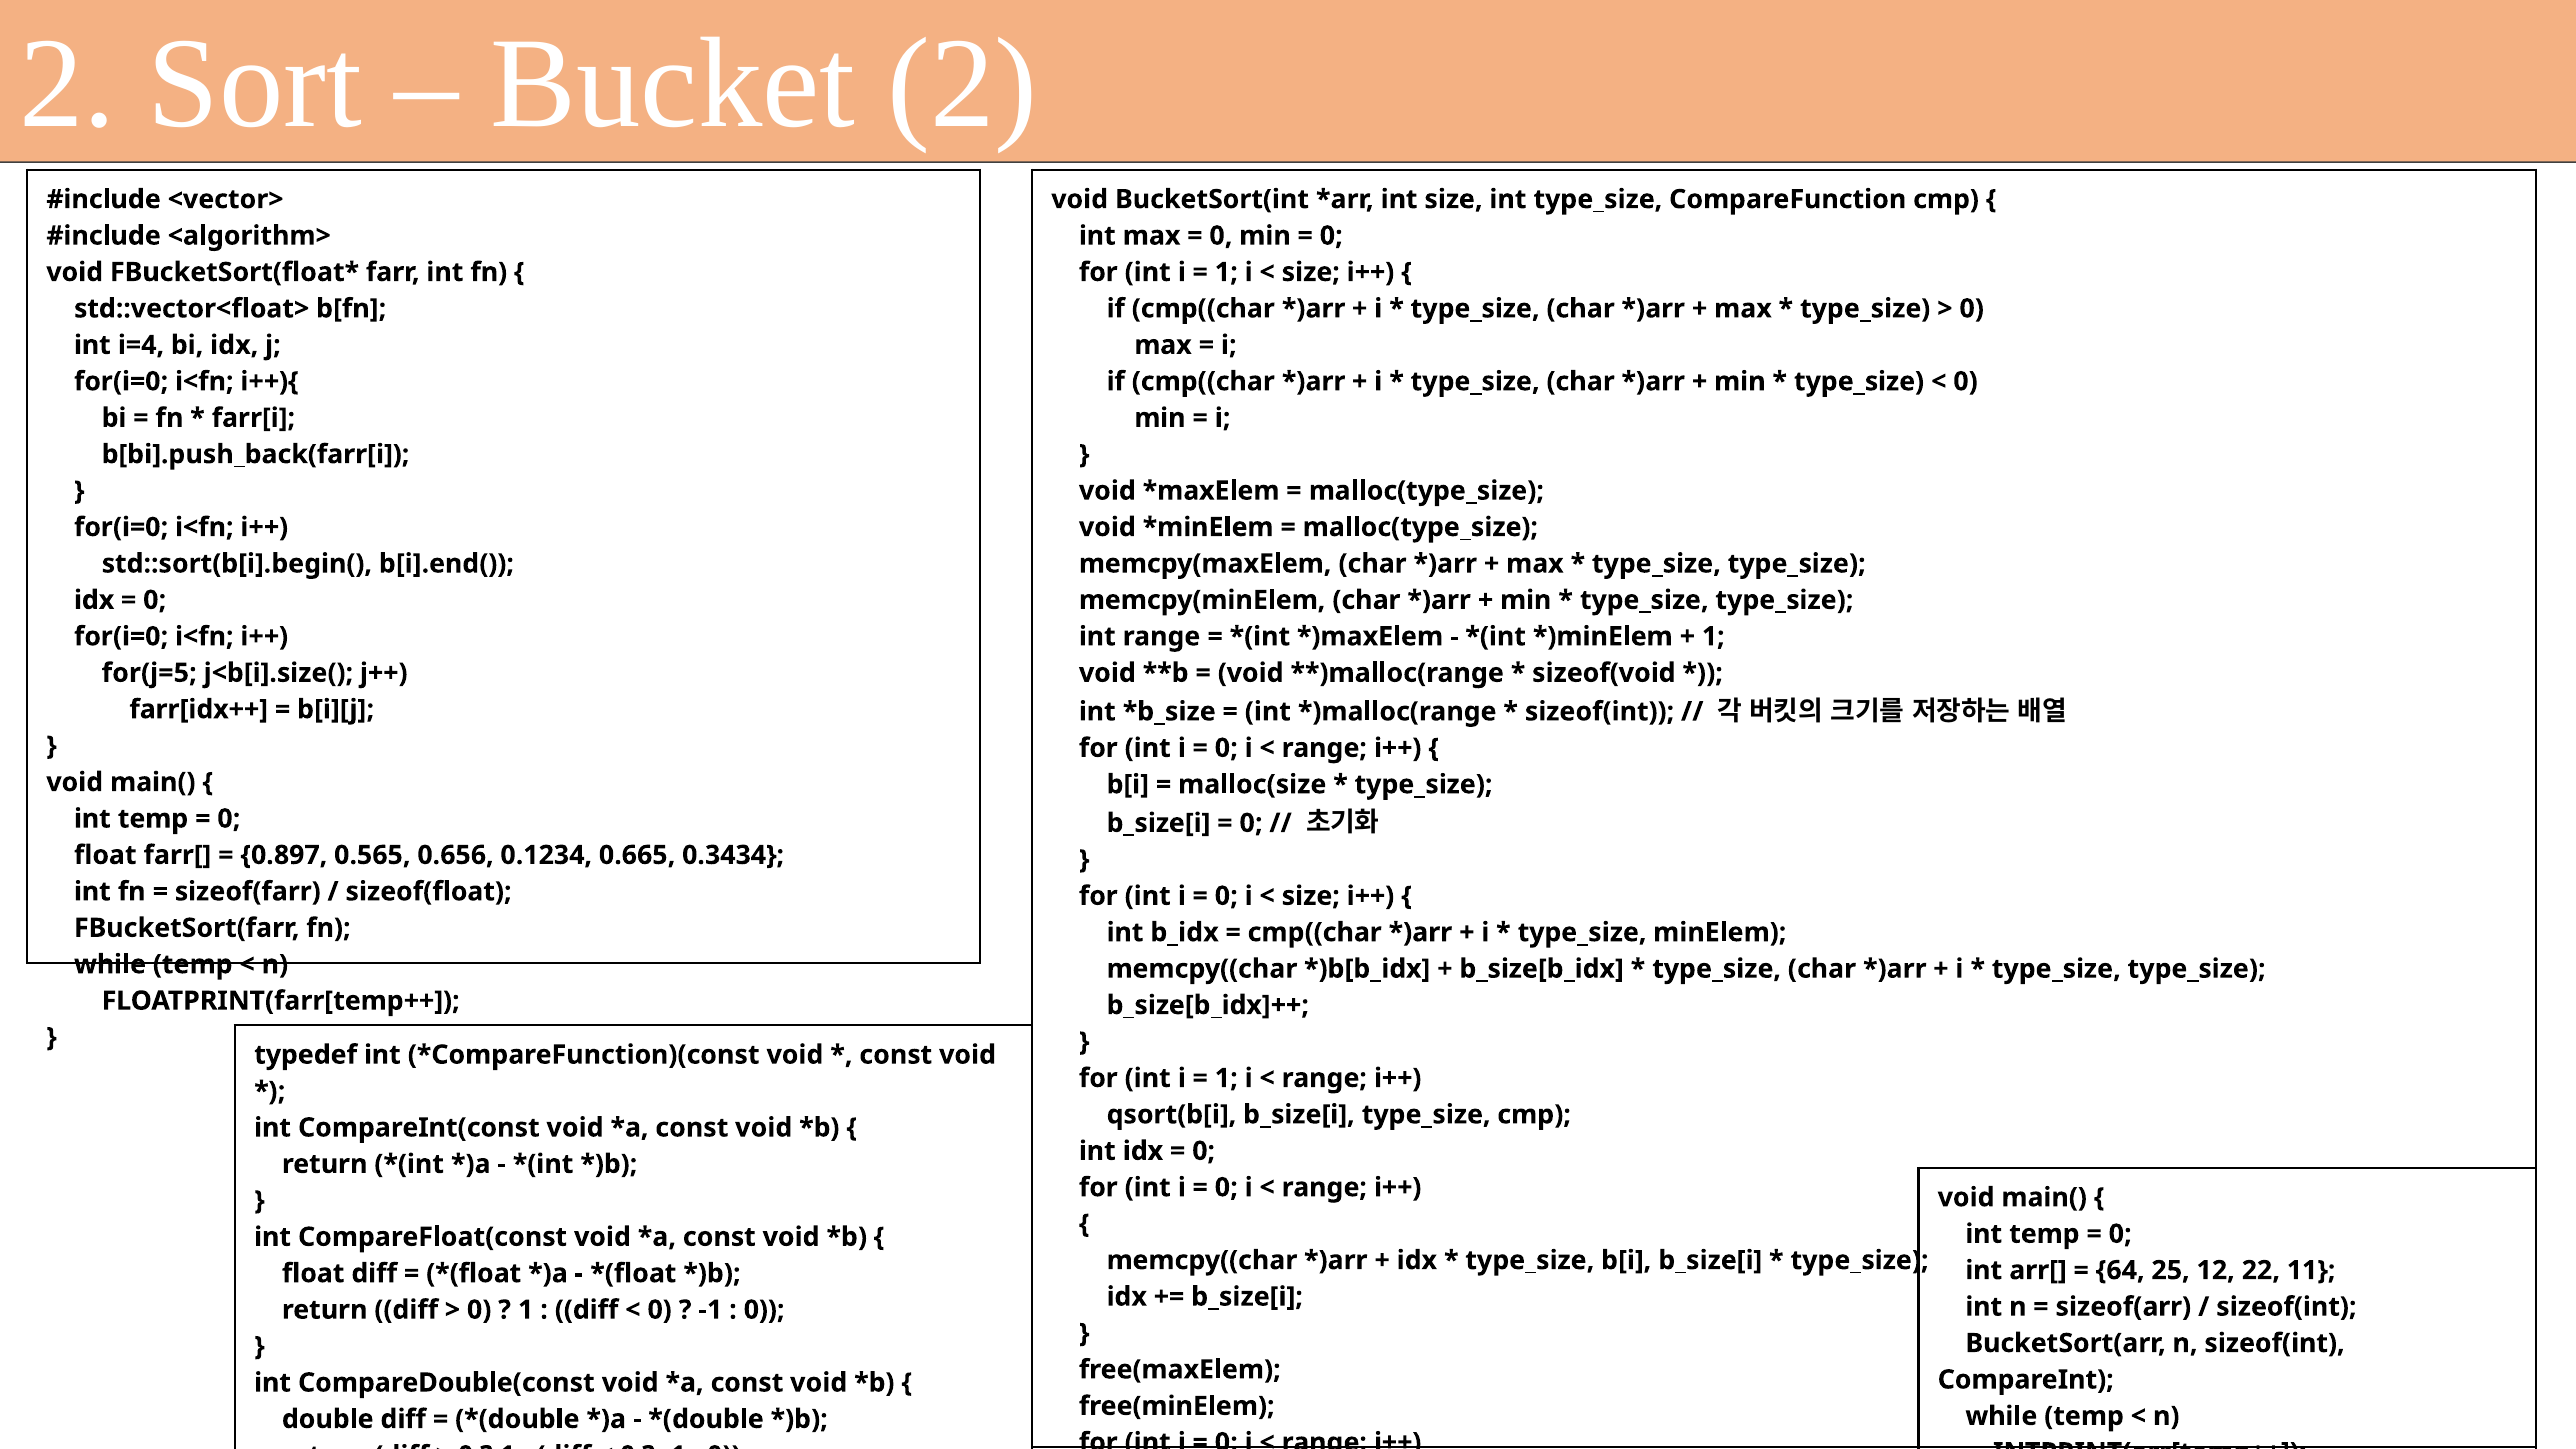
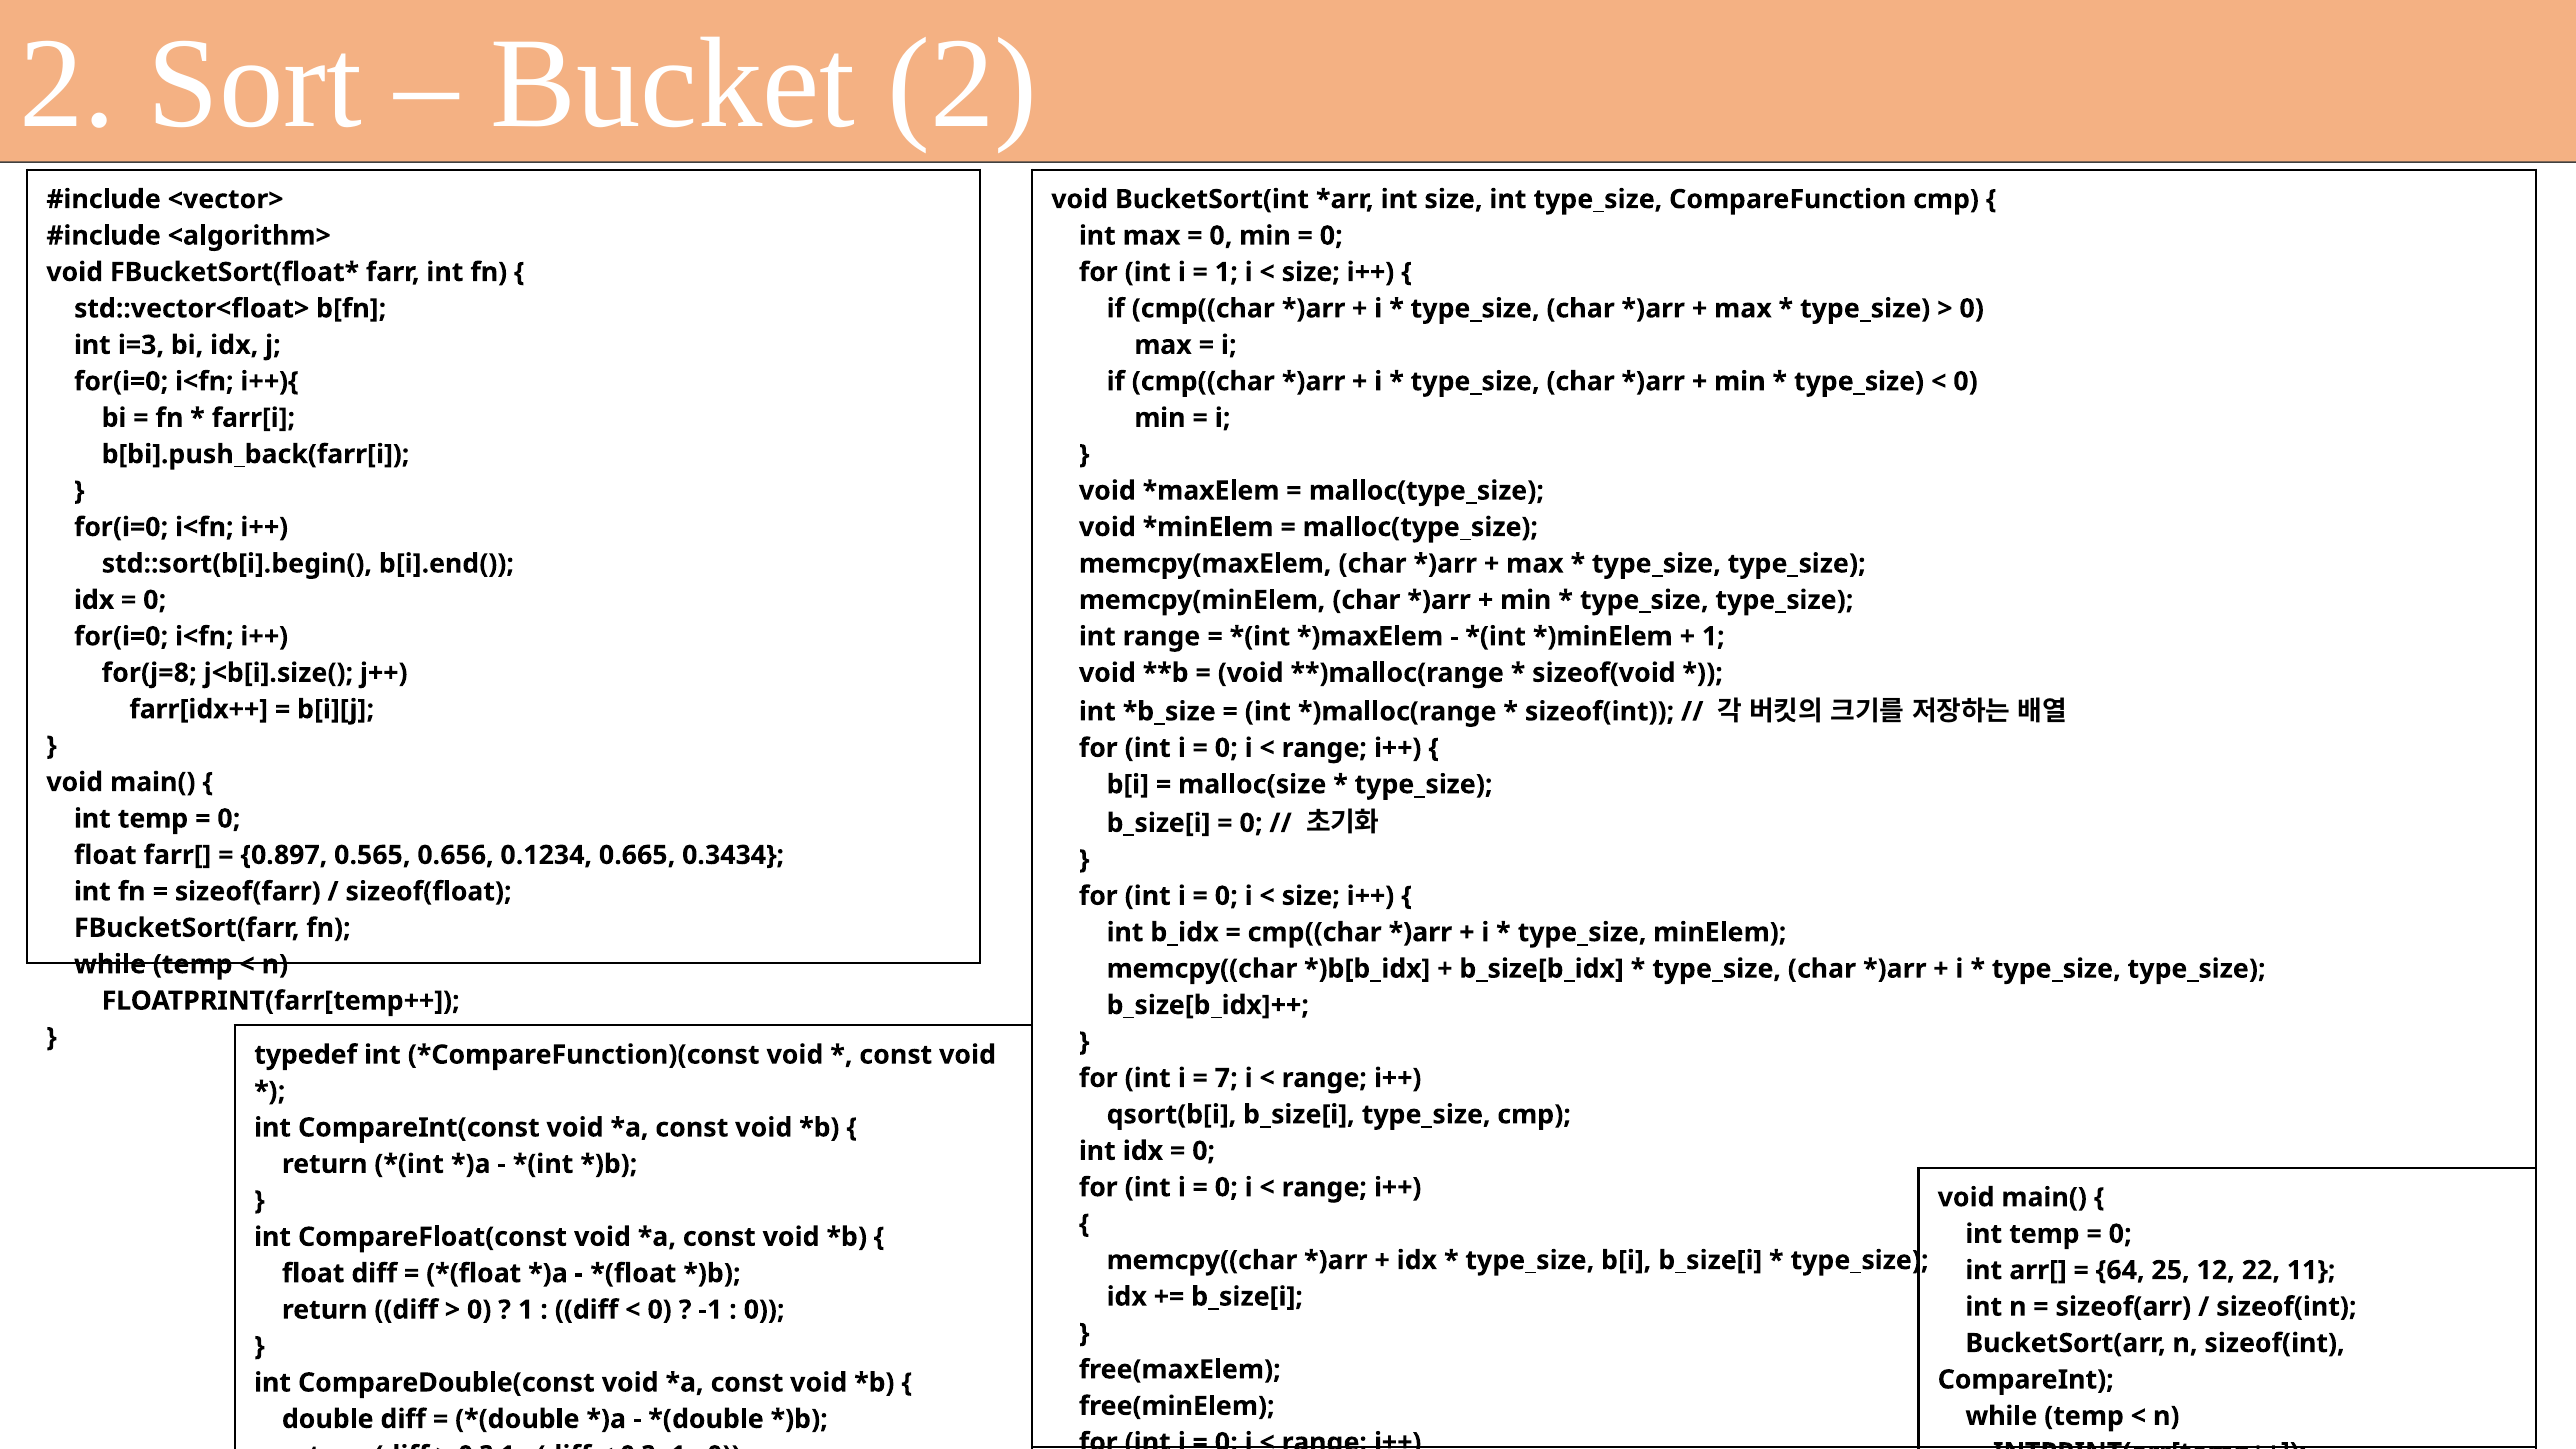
i=4: i=4 -> i=3 (141, 345)
for(j=5: for(j=5 -> for(j=8 (149, 673)
1: 1 -> 7 (1226, 1078)
